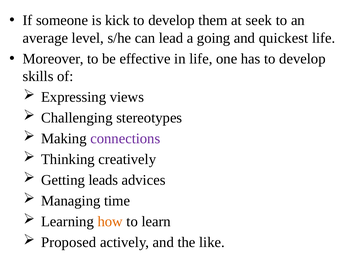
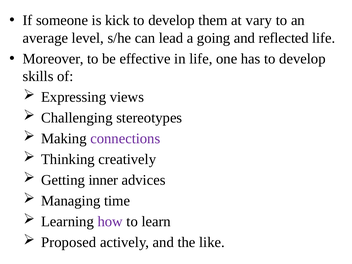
seek: seek -> vary (259, 20)
quickest: quickest -> reflected (284, 38)
leads: leads -> inner (103, 180)
how colour: orange -> purple (110, 221)
